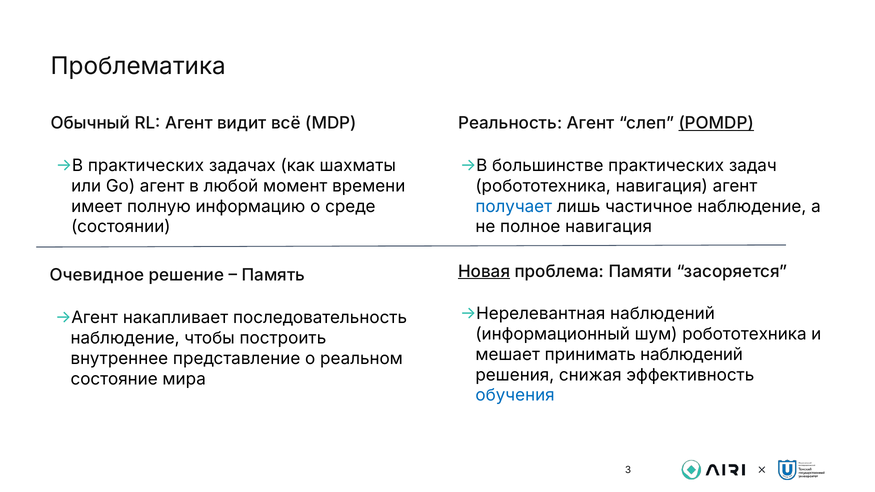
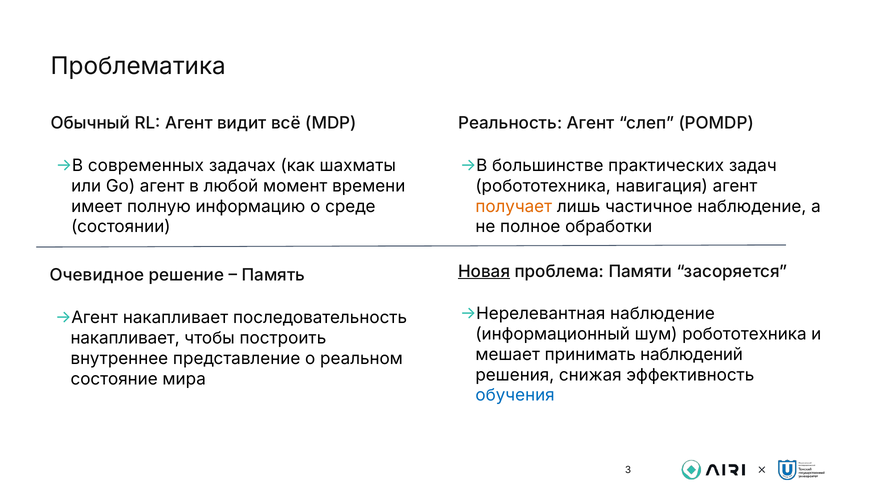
POMDP underline: present -> none (716, 123)
практических: практических -> современных (146, 166)
получает colour: blue -> orange (514, 207)
полное навигация: навигация -> обработки (609, 227)
наблюдений: наблюдений -> наблюдение (662, 314)
наблюдение: наблюдение -> накапливает (125, 338)
